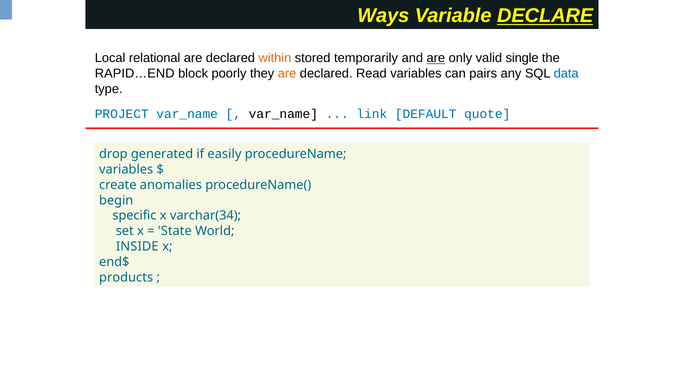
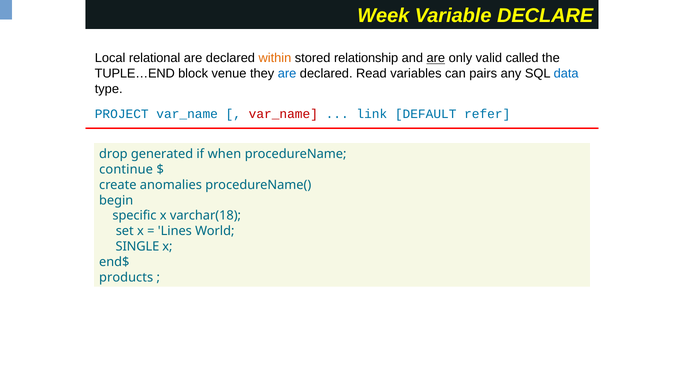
Ways: Ways -> Week (383, 16)
DECLARE underline: present -> none (545, 16)
temporarily: temporarily -> relationship (366, 58)
single: single -> called (522, 58)
RAPID…END: RAPID…END -> TUPLE…END (135, 74)
poorly: poorly -> venue (229, 74)
are colour: orange -> blue (287, 74)
var_name colour: black -> red (283, 114)
quote: quote -> refer (487, 114)
easily: easily -> when (224, 154)
variables: variables -> continue (126, 169)
varchar(34: varchar(34 -> varchar(18 (205, 216)
State: State -> Lines (175, 231)
INSIDE: INSIDE -> SINGLE (137, 246)
